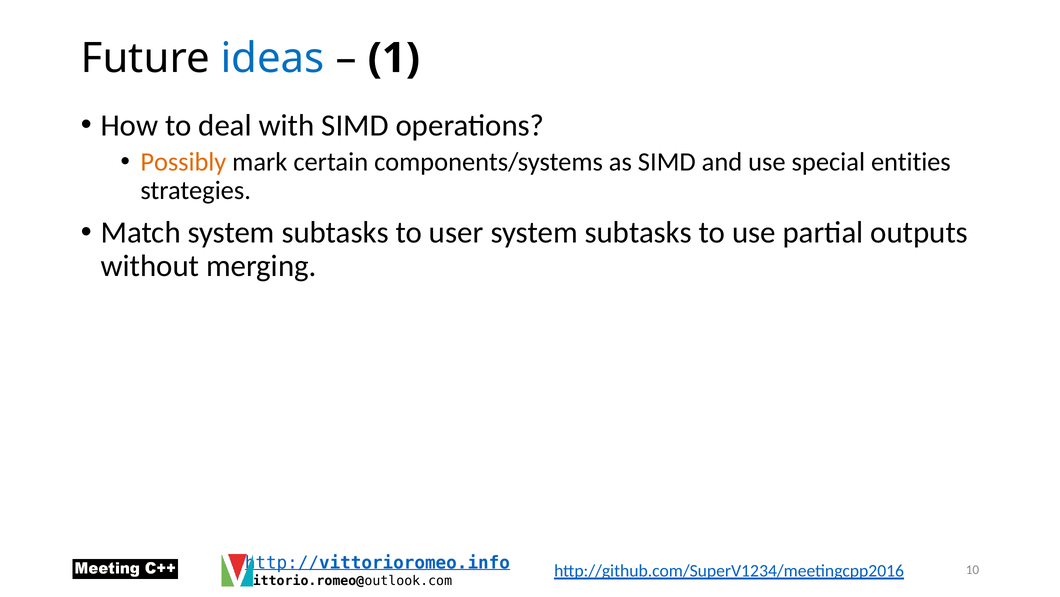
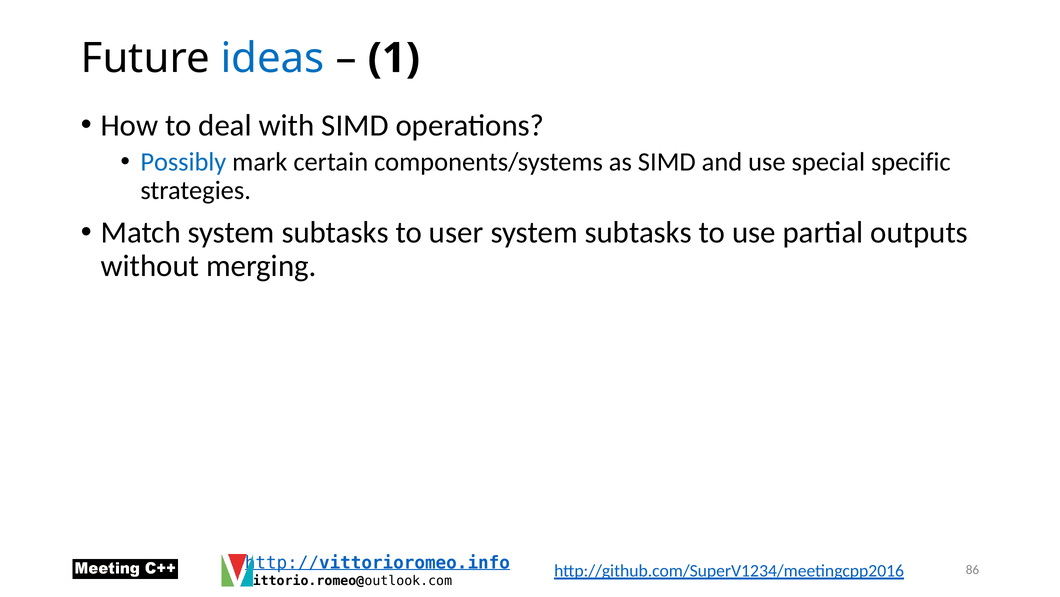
Possibly colour: orange -> blue (183, 162)
entities: entities -> specific (911, 162)
10: 10 -> 86 (972, 569)
